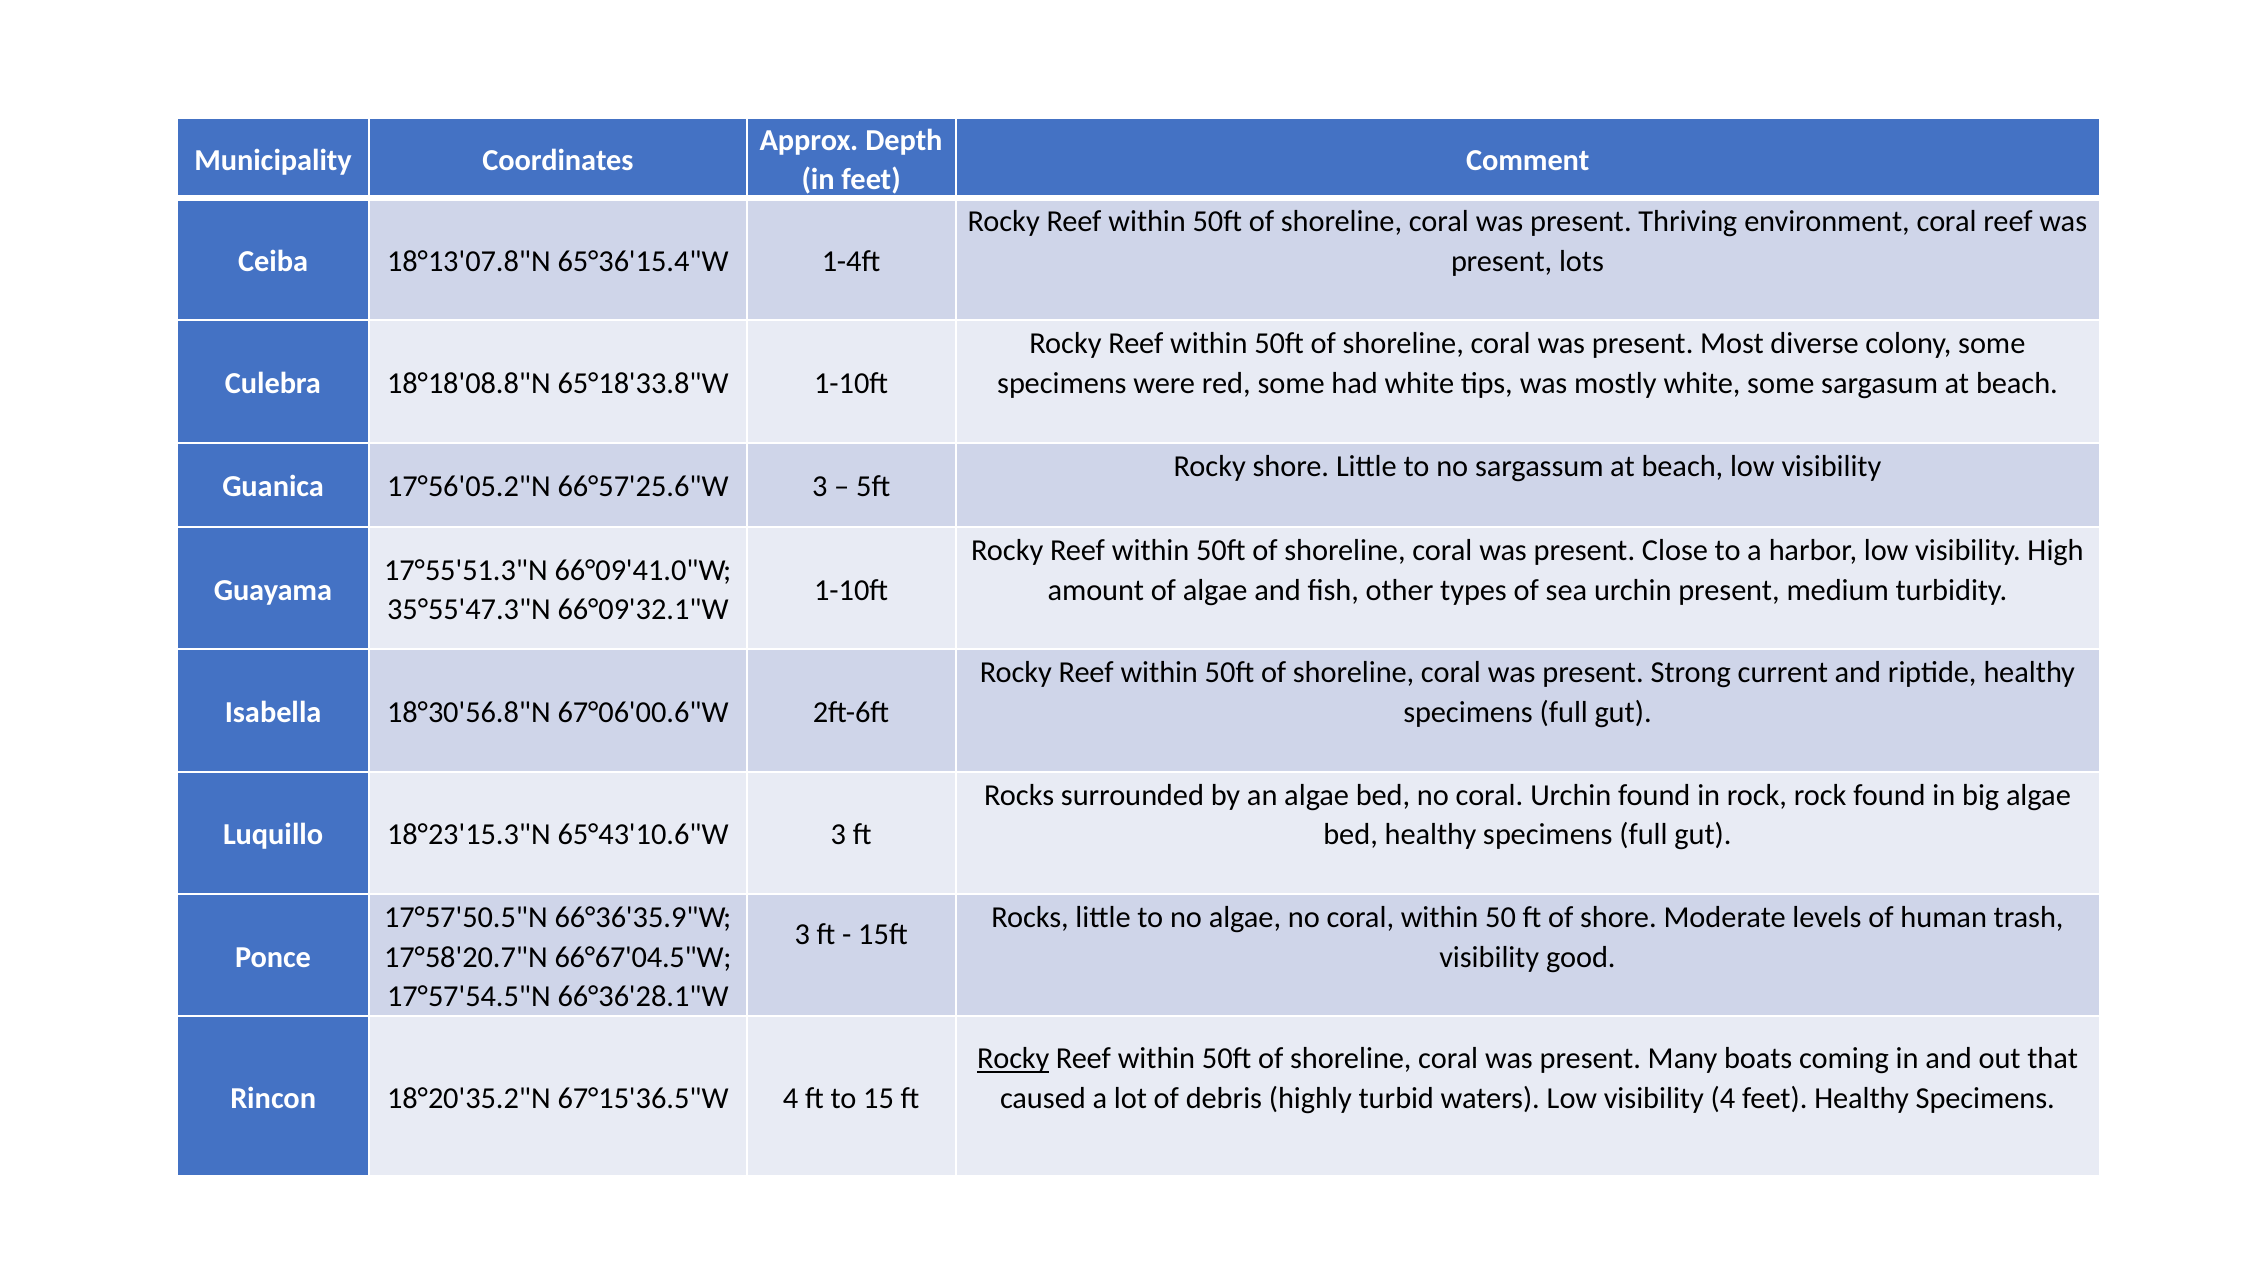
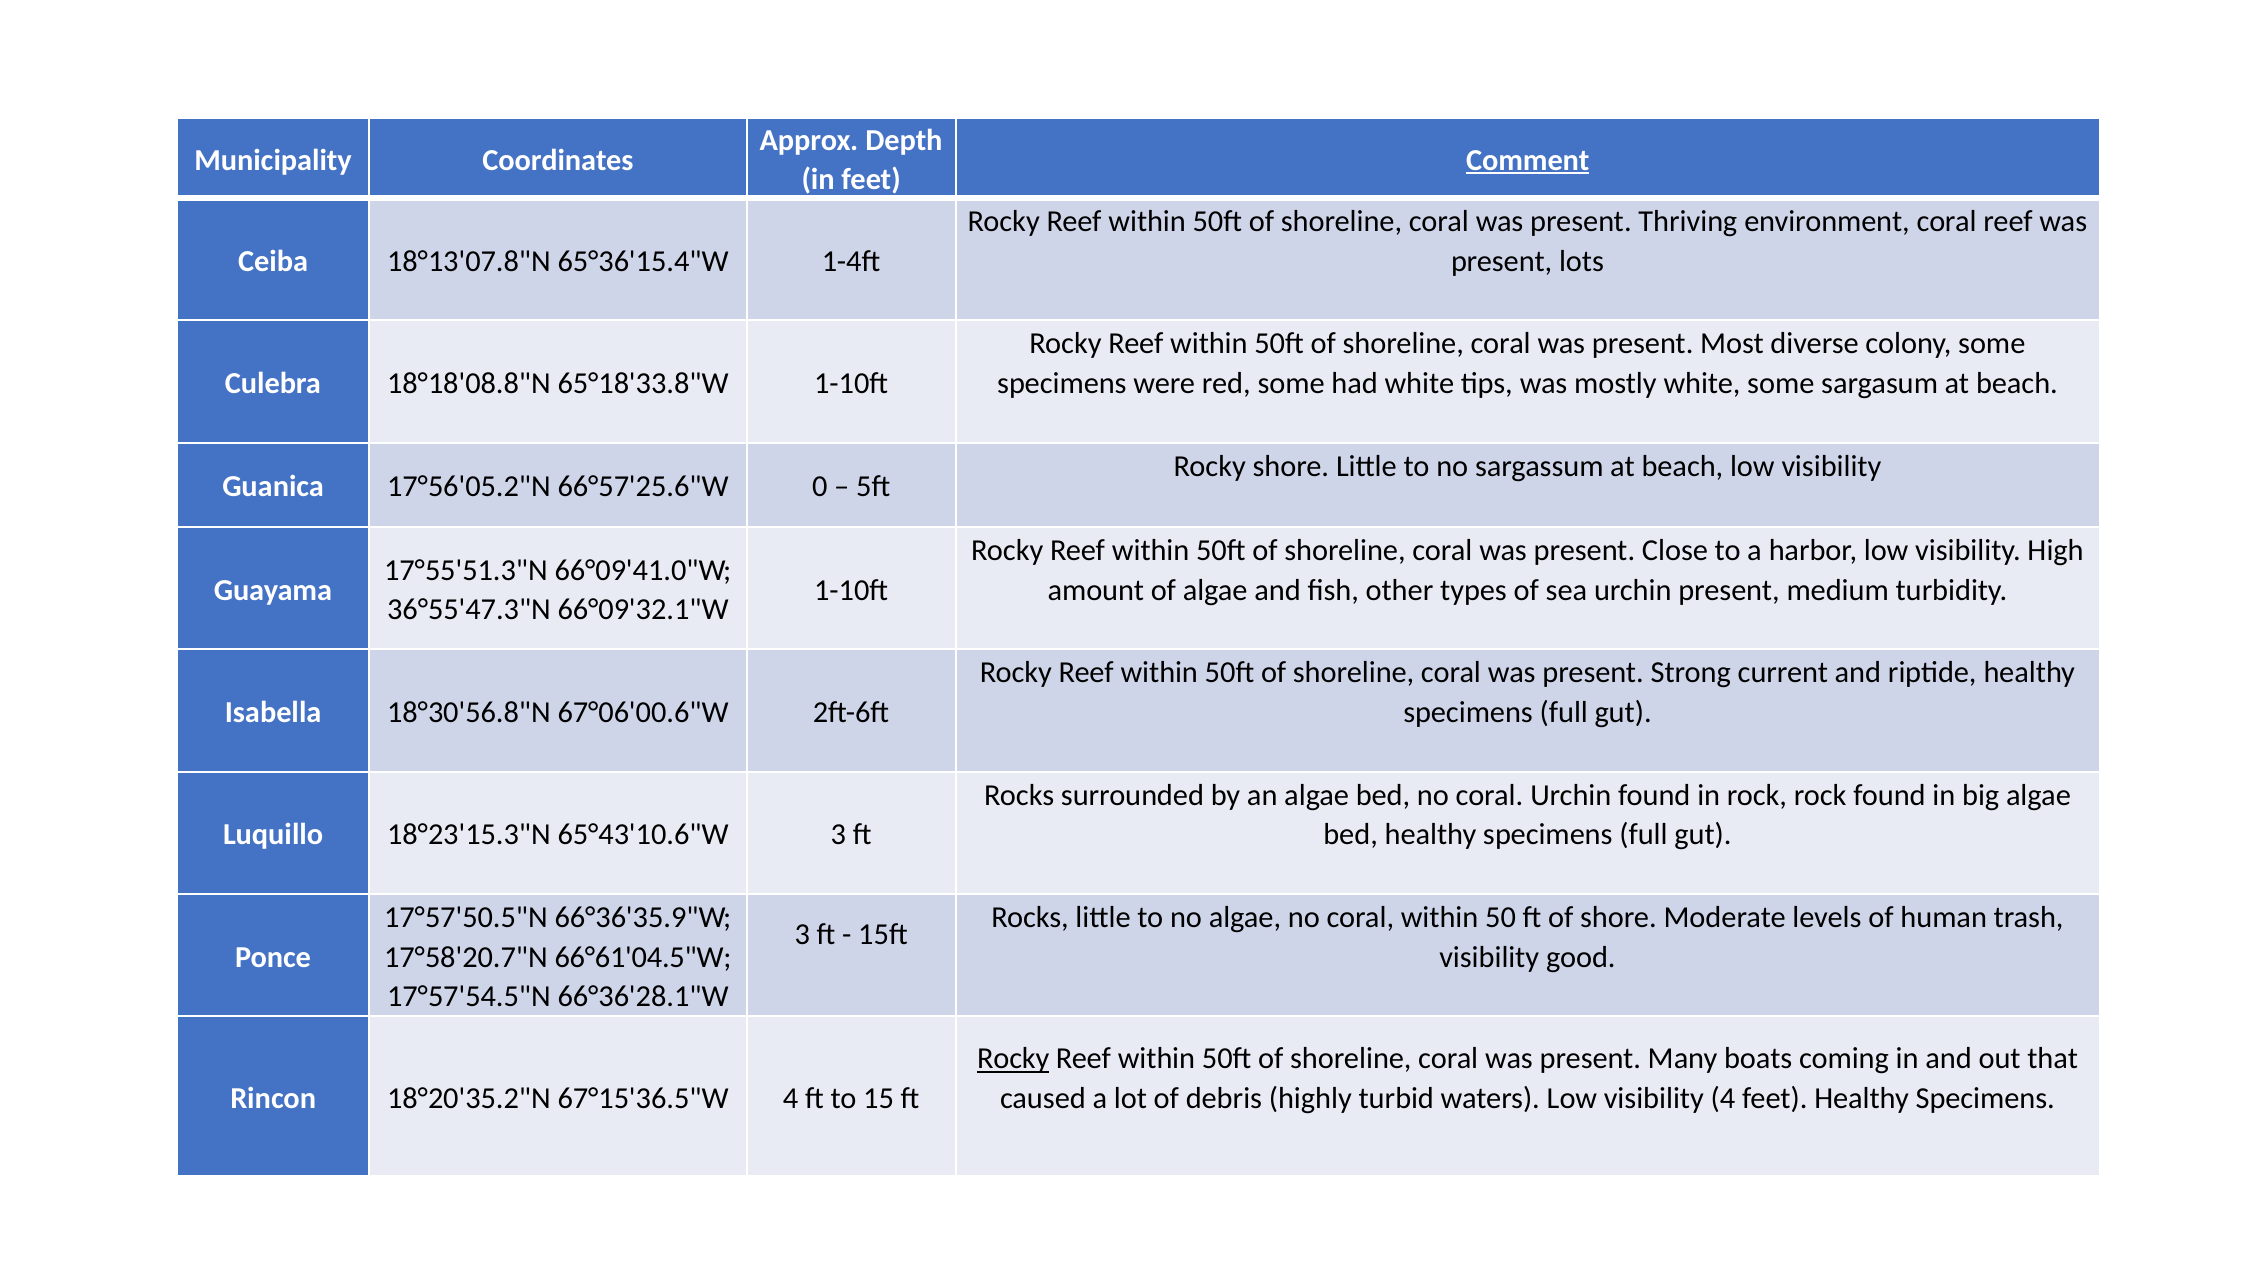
Comment underline: none -> present (1528, 160)
66°57'25.6"W 3: 3 -> 0 (820, 487)
35°55'47.3"N: 35°55'47.3"N -> 36°55'47.3"N (469, 610)
66°67'04.5"W: 66°67'04.5"W -> 66°61'04.5"W (643, 957)
